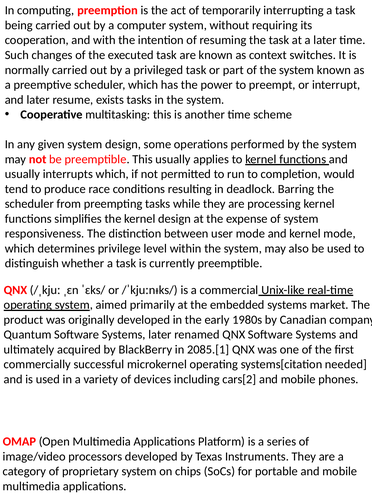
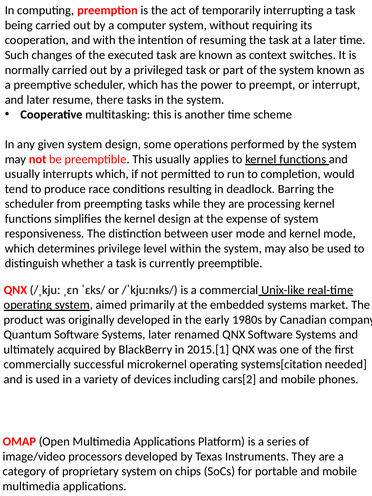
exists: exists -> there (110, 100)
2085.[1: 2085.[1 -> 2015.[1 (208, 349)
